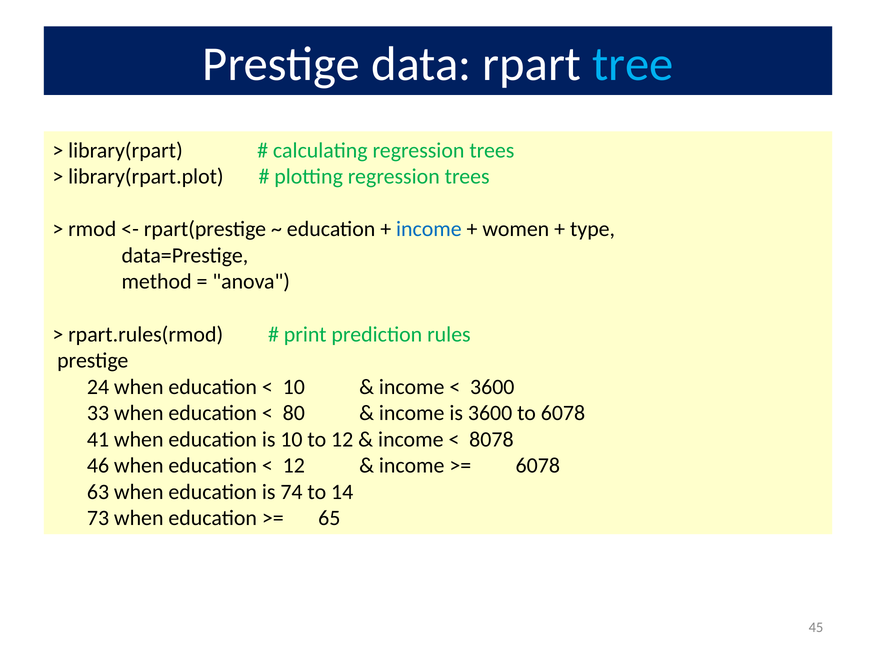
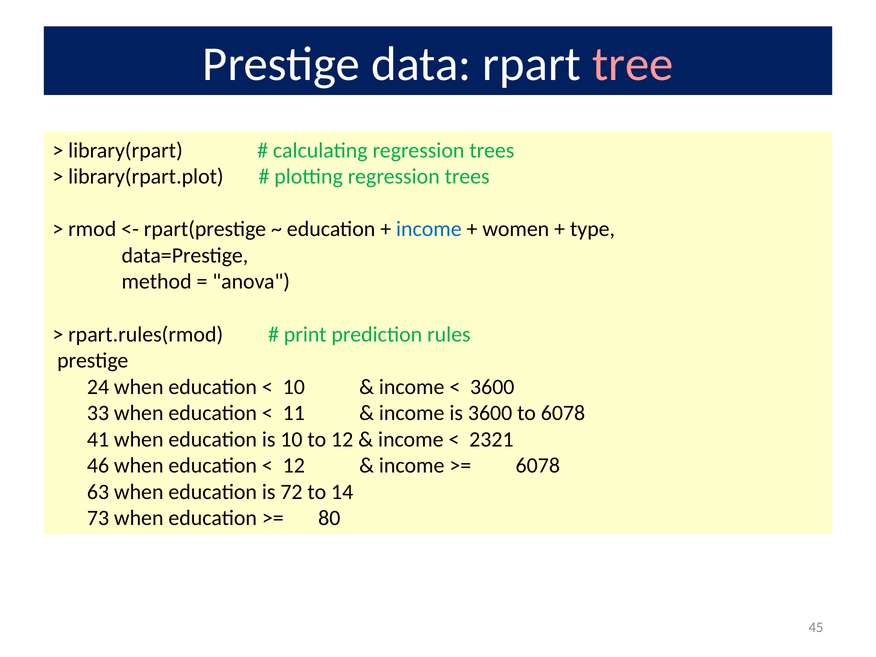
tree colour: light blue -> pink (633, 64)
80: 80 -> 11 (294, 413)
8078: 8078 -> 2321 (491, 439)
74: 74 -> 72 (291, 492)
65: 65 -> 80 (329, 518)
